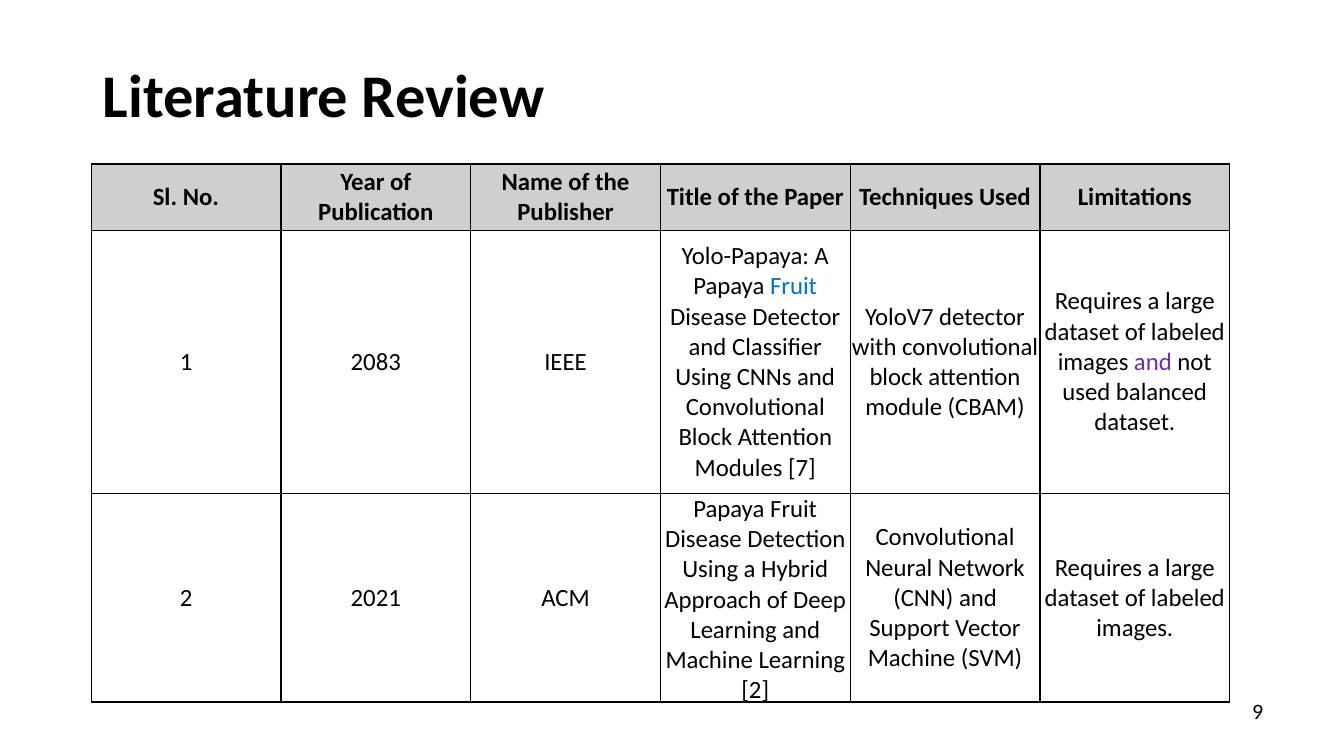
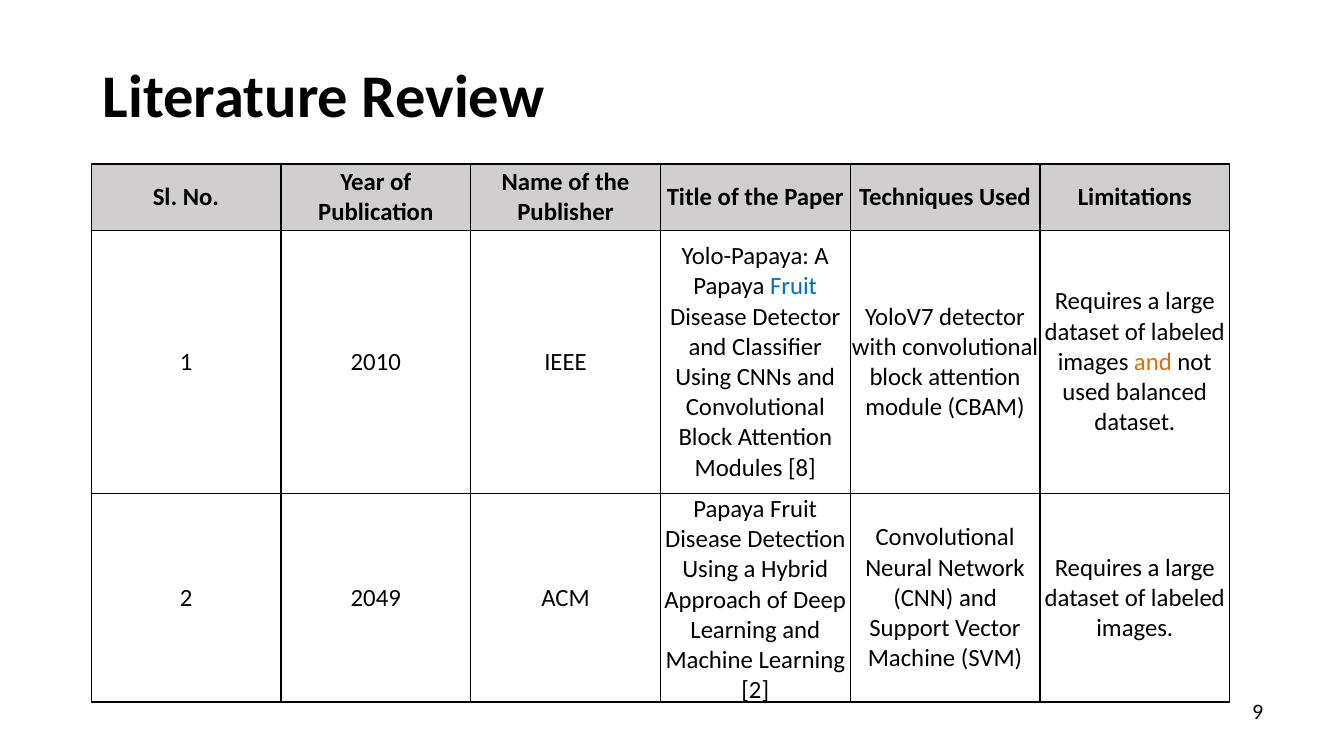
2083: 2083 -> 2010 (376, 362)
and colour: purple -> orange (1153, 362)
7: 7 -> 8 (802, 468)
2021: 2021 -> 2049 (376, 598)
